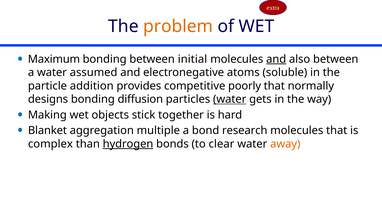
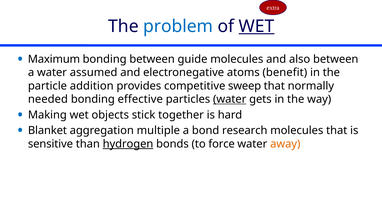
problem colour: orange -> blue (178, 26)
WET underline: none -> present (257, 26)
initial: initial -> guide (193, 59)
and underline: present -> none (276, 59)
soluble: soluble -> benefit (285, 72)
poorly: poorly -> sweep (245, 86)
designs: designs -> needed (48, 99)
diffusion: diffusion -> effective (140, 99)
complex: complex -> sensitive (50, 144)
clear: clear -> force (222, 144)
